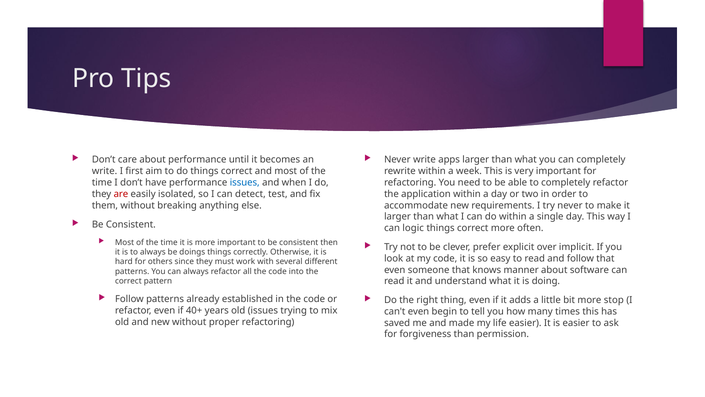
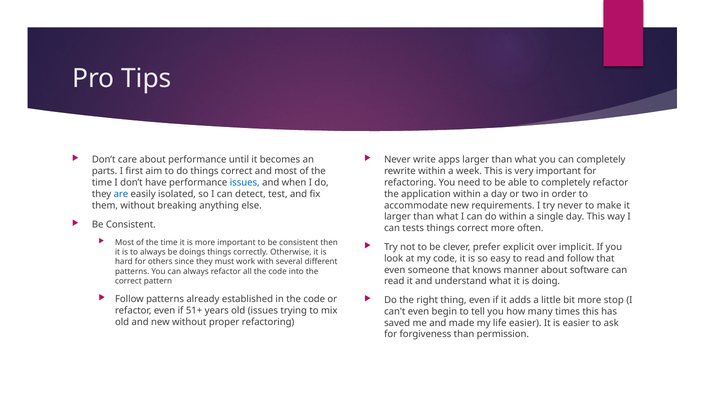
write: write -> parts (105, 171)
are colour: red -> blue (121, 194)
logic: logic -> tests (413, 228)
40+: 40+ -> 51+ (194, 310)
